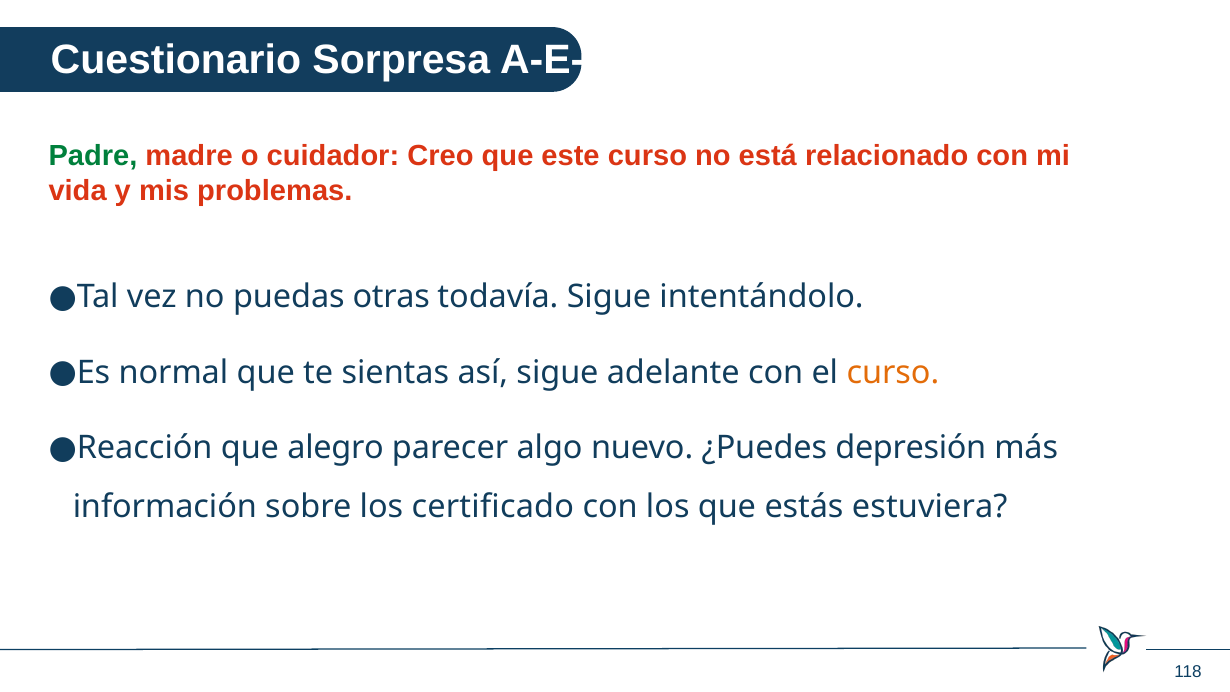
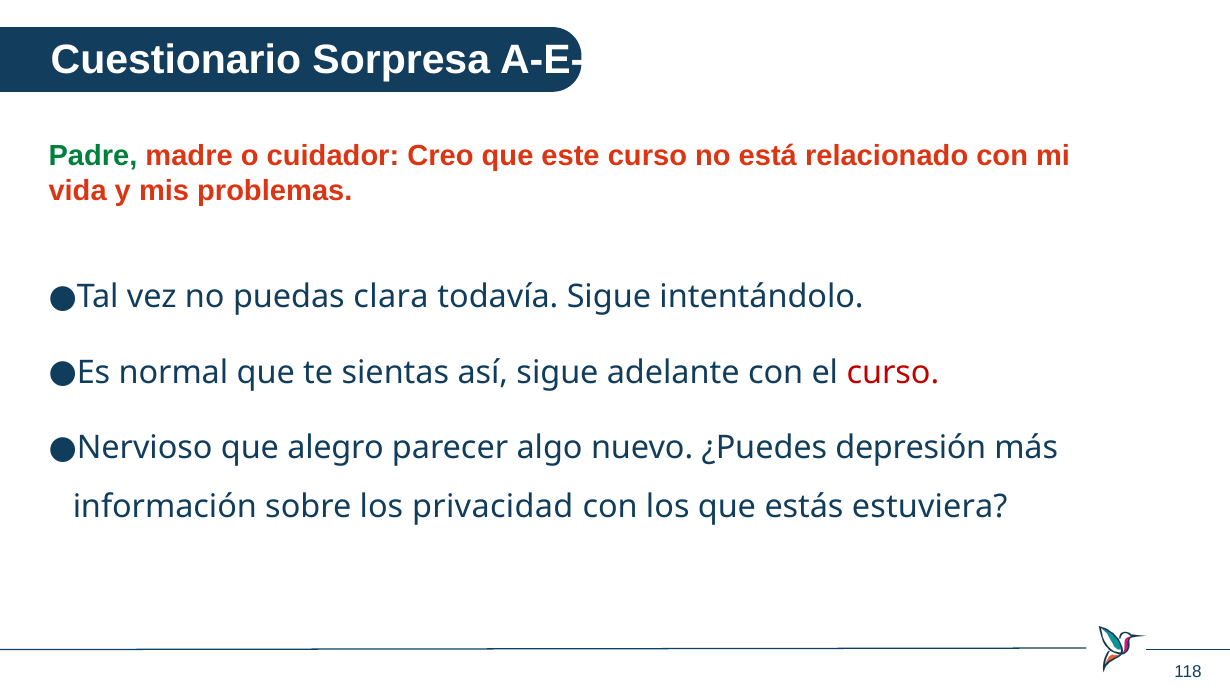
otras: otras -> clara (391, 297)
curso colour: orange -> red (893, 372)
Reacción: Reacción -> Nervioso (145, 448)
certificado: certificado -> privacidad (493, 506)
